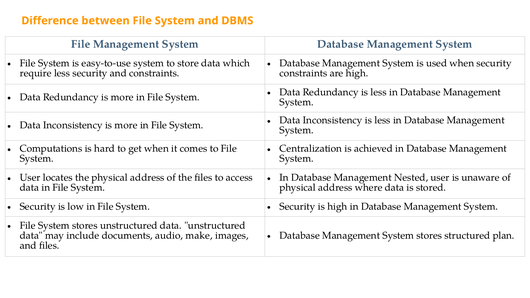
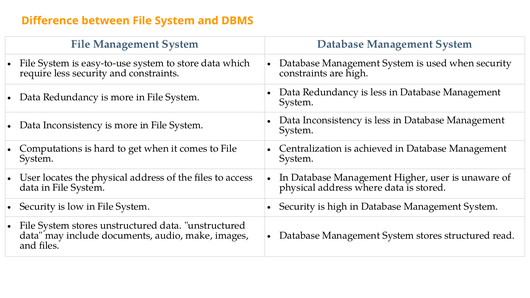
Nested: Nested -> Higher (411, 178)
plan: plan -> read (504, 236)
